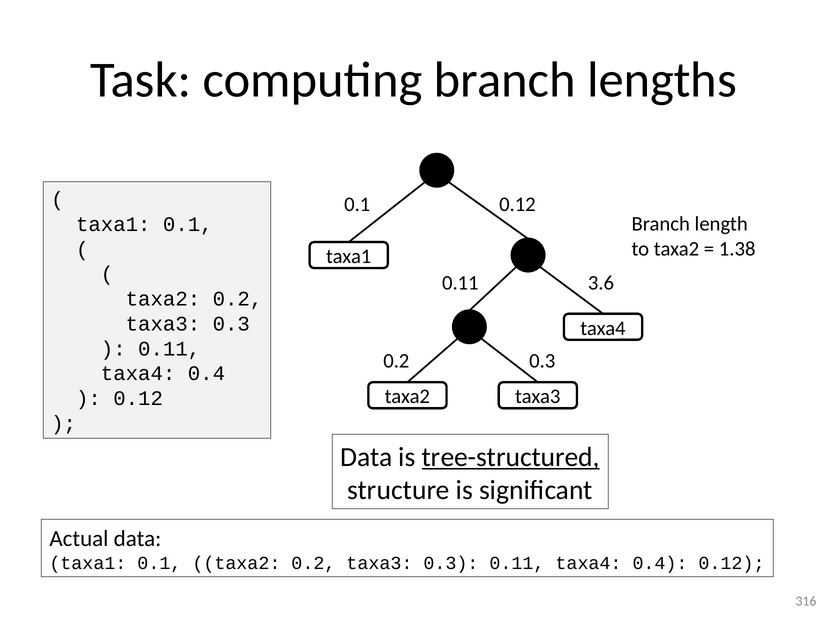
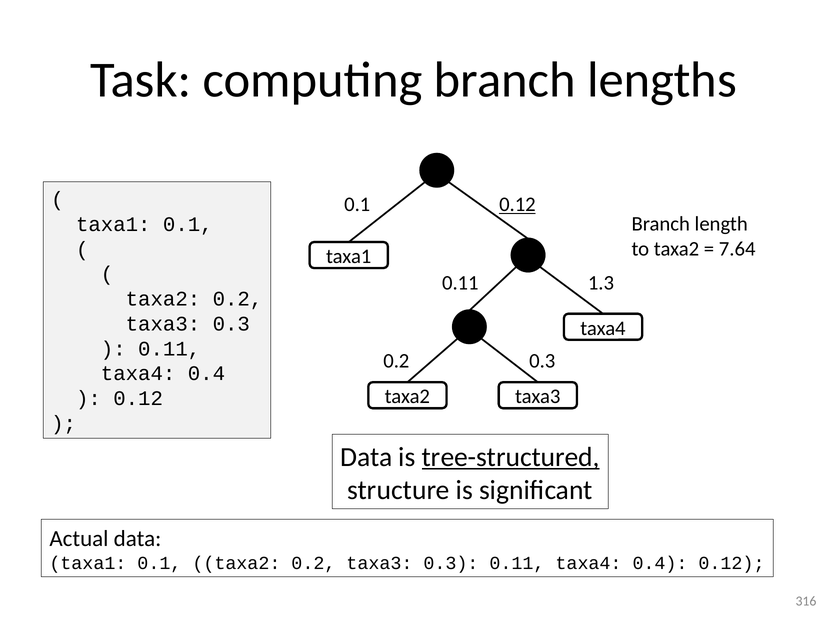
0.12 underline: none -> present (517, 205)
1.38: 1.38 -> 7.64 (737, 249)
3.6: 3.6 -> 1.3 (601, 283)
